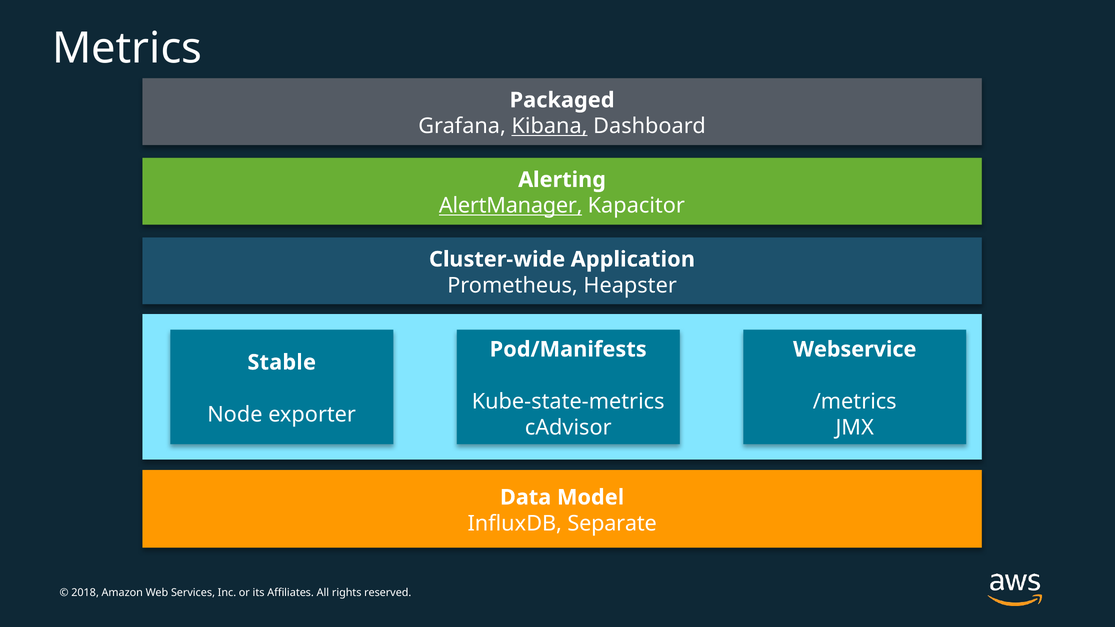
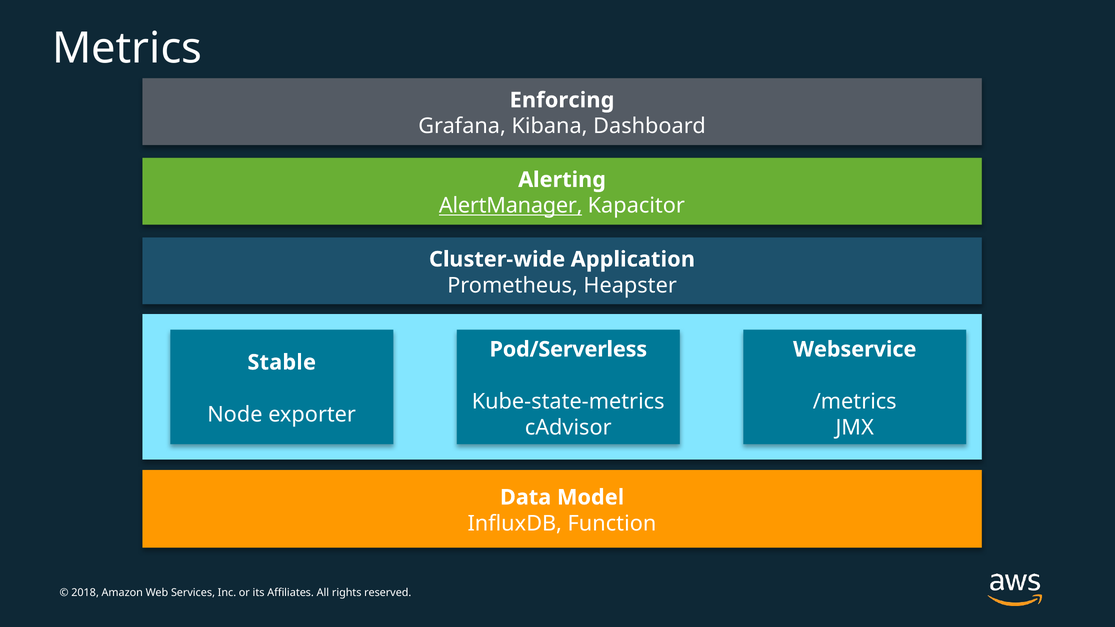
Packaged: Packaged -> Enforcing (562, 100)
Kibana underline: present -> none (550, 126)
Pod/Manifests: Pod/Manifests -> Pod/Serverless (568, 350)
Separate: Separate -> Function (612, 524)
